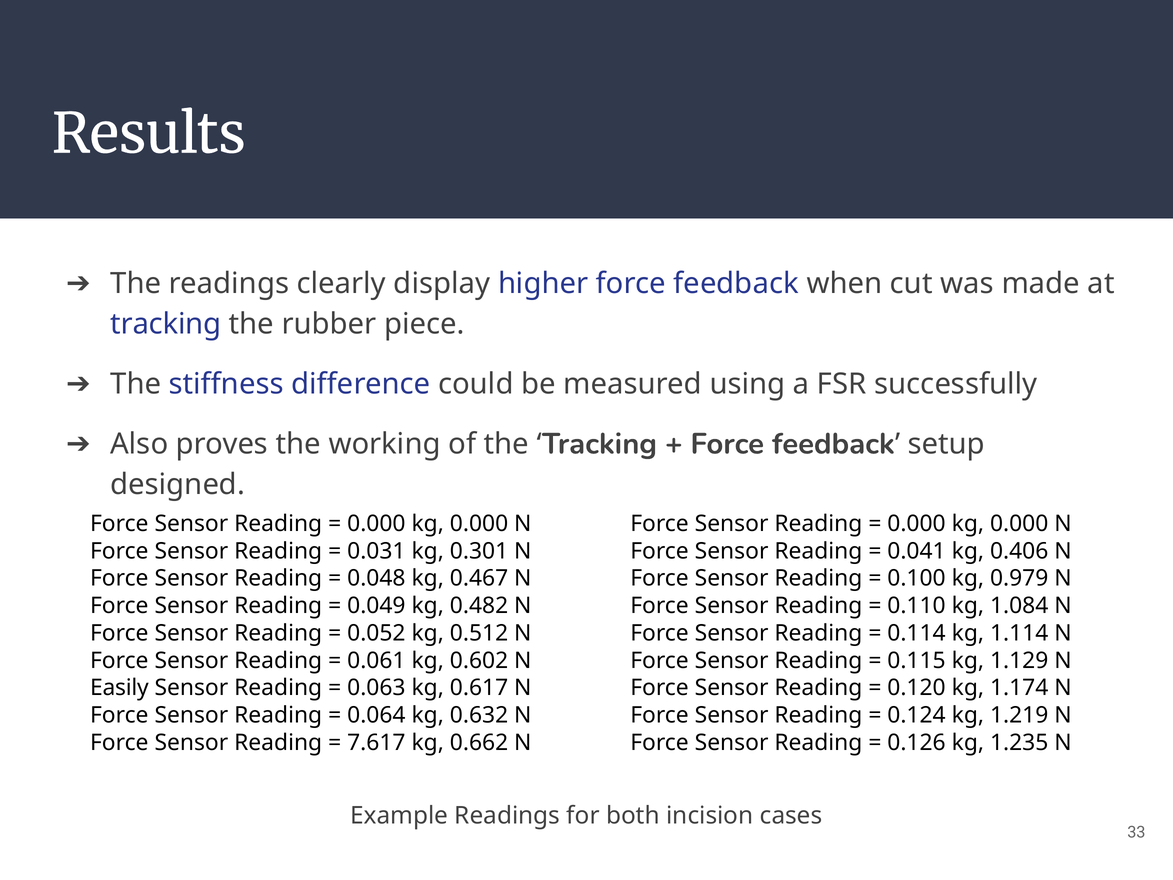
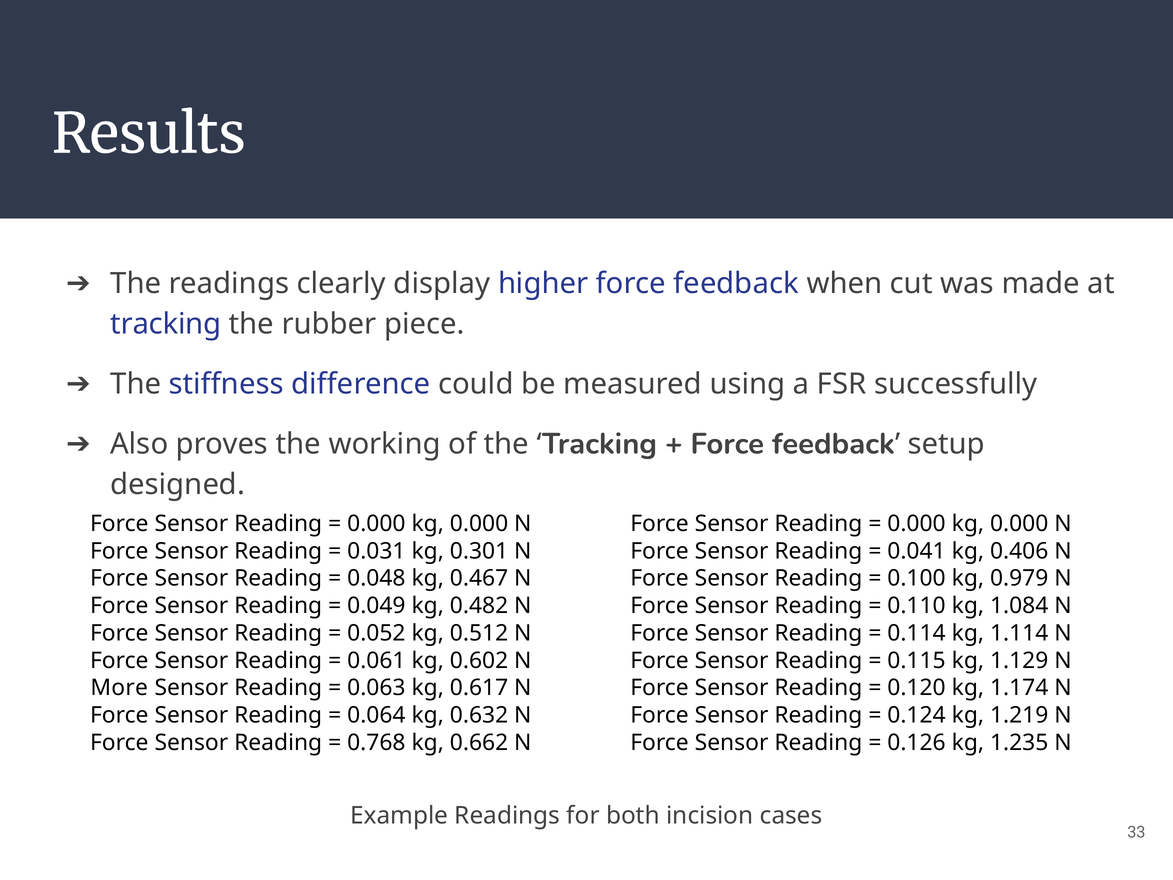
Easily: Easily -> More (119, 688)
7.617: 7.617 -> 0.768 (376, 743)
